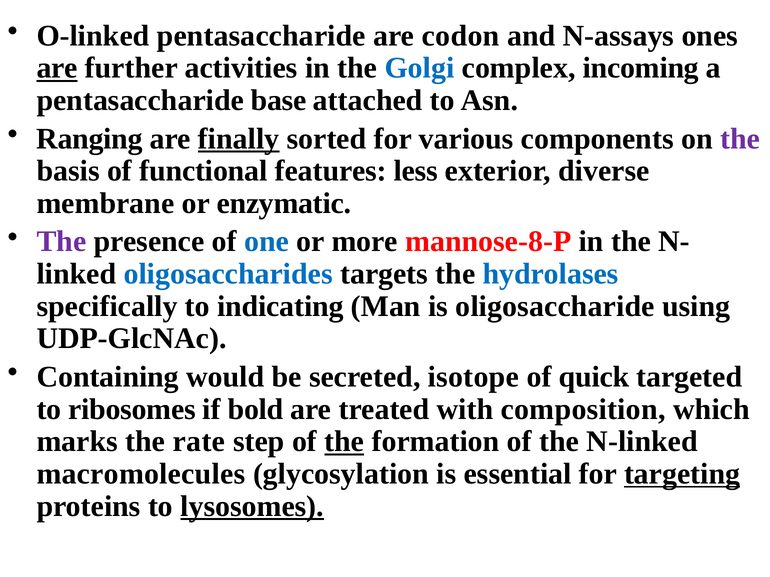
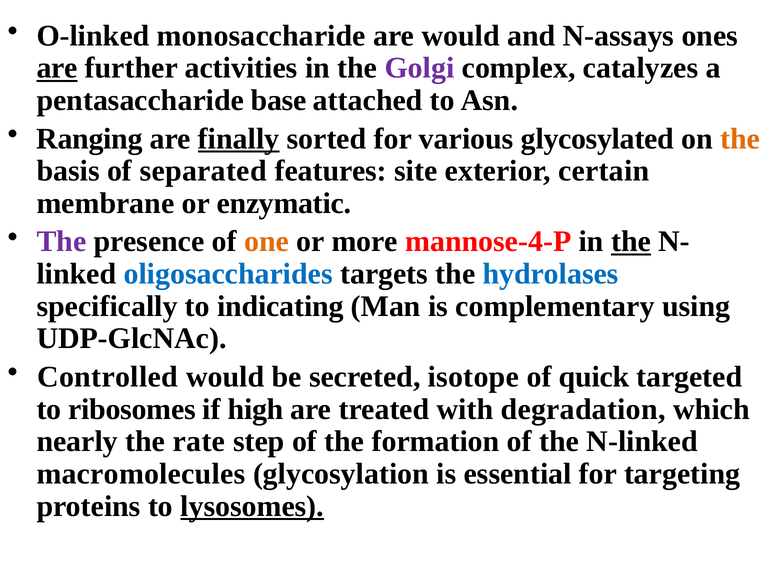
O-linked pentasaccharide: pentasaccharide -> monosaccharide (261, 36)
are codon: codon -> would (461, 36)
Golgi colour: blue -> purple (420, 68)
incoming: incoming -> catalyzes (641, 68)
components: components -> glycosylated (597, 139)
the colour: purple -> orange (740, 139)
functional: functional -> separated (203, 171)
less: less -> site (416, 171)
diverse: diverse -> certain (604, 171)
one colour: blue -> orange (267, 242)
mannose-8-P: mannose-8-P -> mannose-4-P (488, 242)
the underline: none -> present (631, 242)
oligosaccharide: oligosaccharide -> complementary (555, 307)
Containing: Containing -> Controlled (108, 377)
bold: bold -> high (256, 410)
composition: composition -> degradation (583, 410)
marks: marks -> nearly (77, 442)
the underline: present -> none (344, 442)
targeting underline: present -> none (682, 474)
